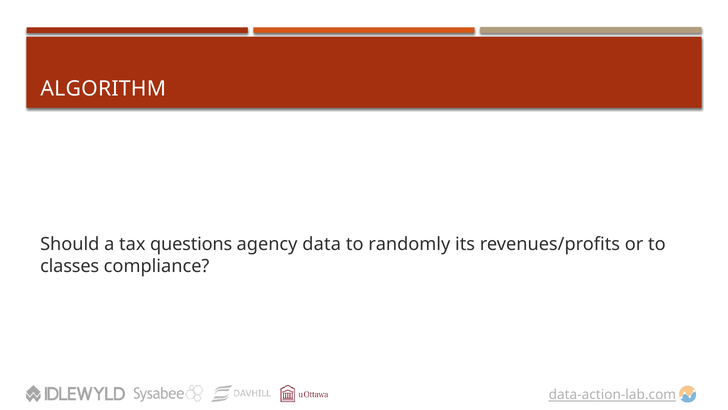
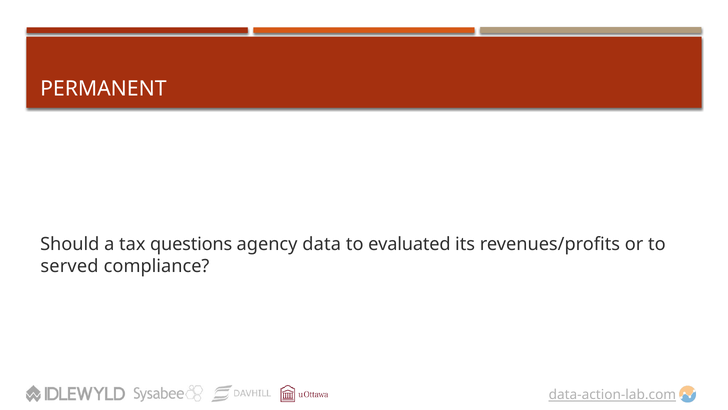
ALGORITHM: ALGORITHM -> PERMANENT (103, 88)
randomly: randomly -> evaluated (409, 244)
classes: classes -> served (69, 266)
